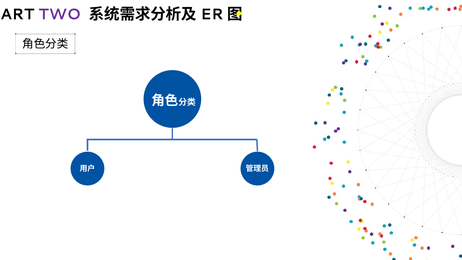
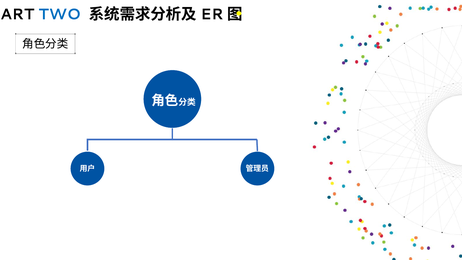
TWO colour: purple -> blue (60, 14)
